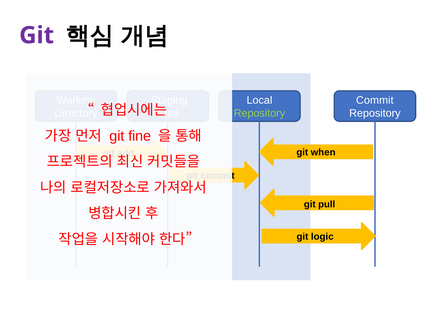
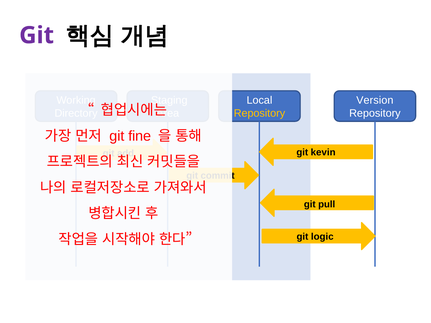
Commit: Commit -> Version (375, 100)
Repository colour: light green -> yellow (259, 113)
when: when -> kevin (323, 153)
